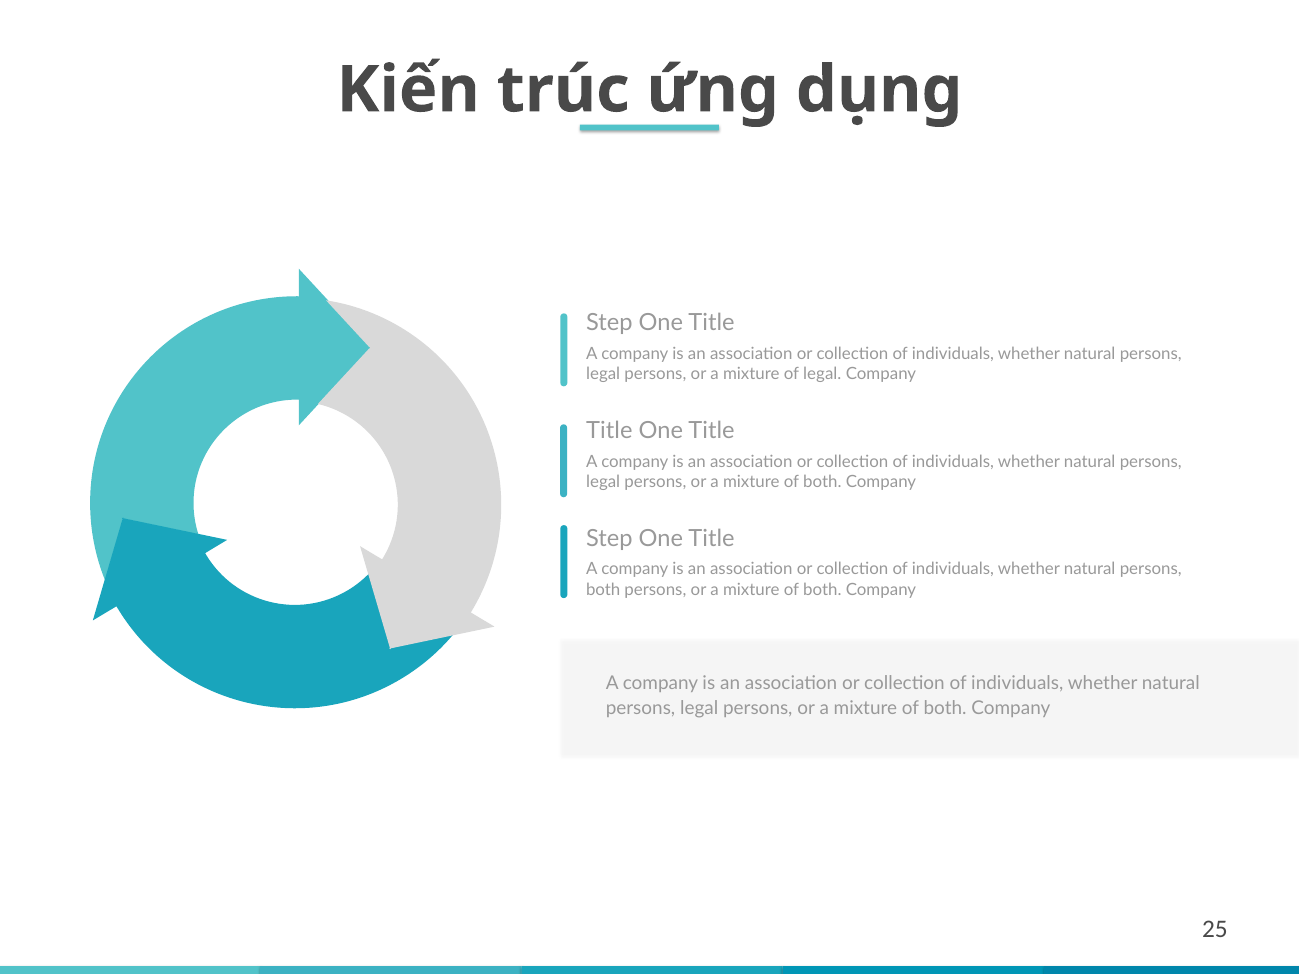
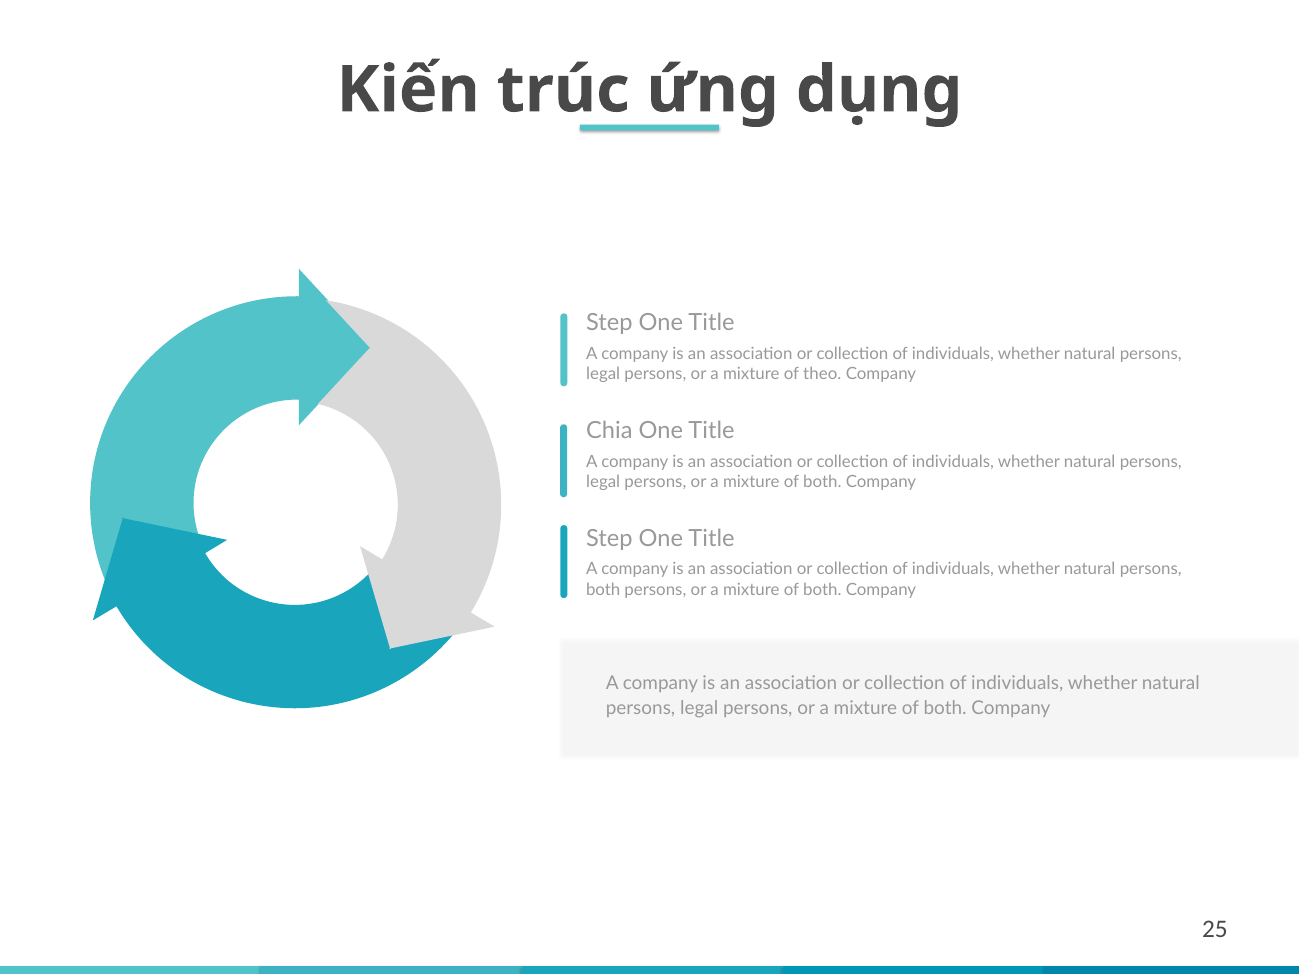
of legal: legal -> theo (822, 374)
Title: Title -> Chia (609, 430)
